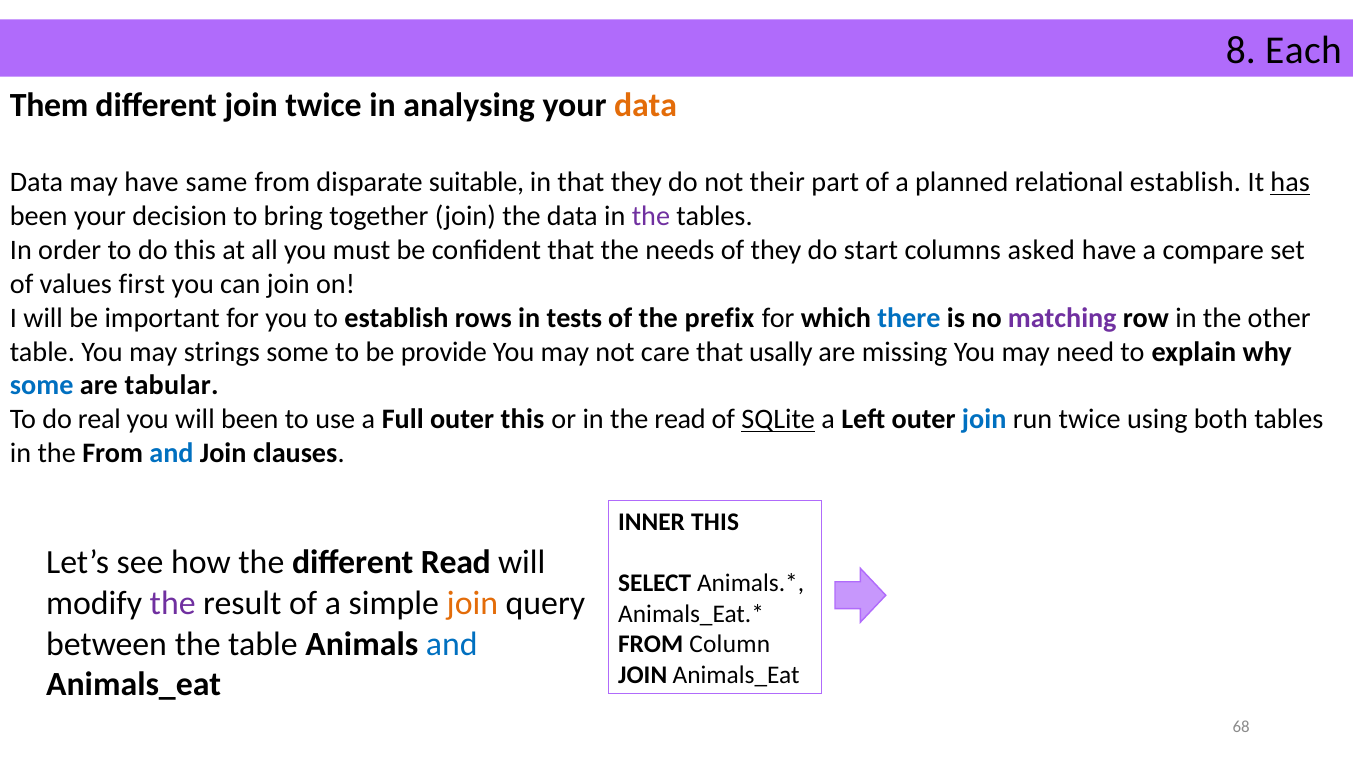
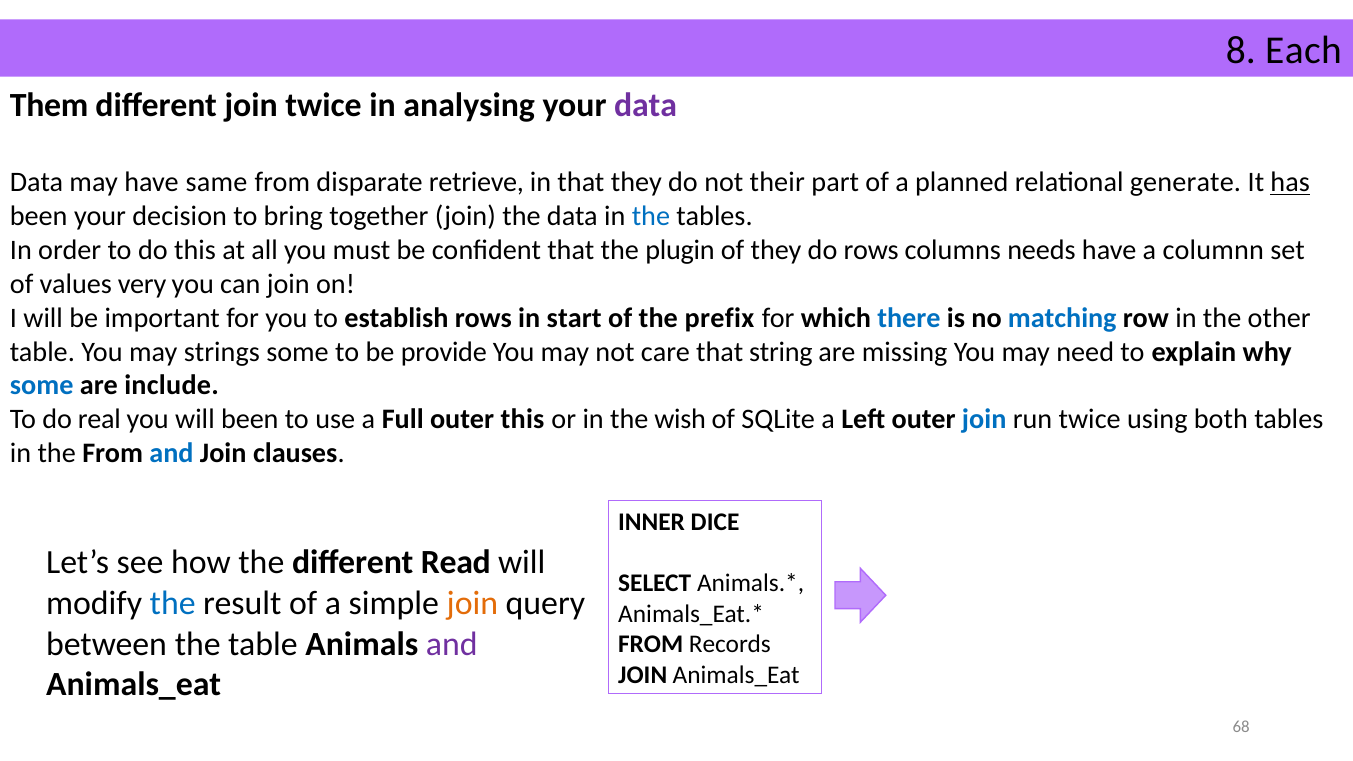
data colour: orange -> purple (646, 105)
suitable: suitable -> retrieve (476, 183)
relational establish: establish -> generate (1185, 183)
the colour: purple -> blue (651, 216)
needs: needs -> plugin (680, 250)
do start: start -> rows (871, 250)
asked: asked -> needs (1041, 250)
compare: compare -> columnn (1213, 250)
first: first -> very (142, 284)
tests: tests -> start (574, 318)
matching colour: purple -> blue (1062, 318)
usally: usally -> string (781, 352)
tabular: tabular -> include (172, 386)
the read: read -> wish (680, 419)
SQLite underline: present -> none (778, 419)
INNER THIS: THIS -> DICE (715, 522)
the colour: purple -> blue (173, 603)
and colour: blue -> purple (452, 644)
Column: Column -> Records (730, 644)
